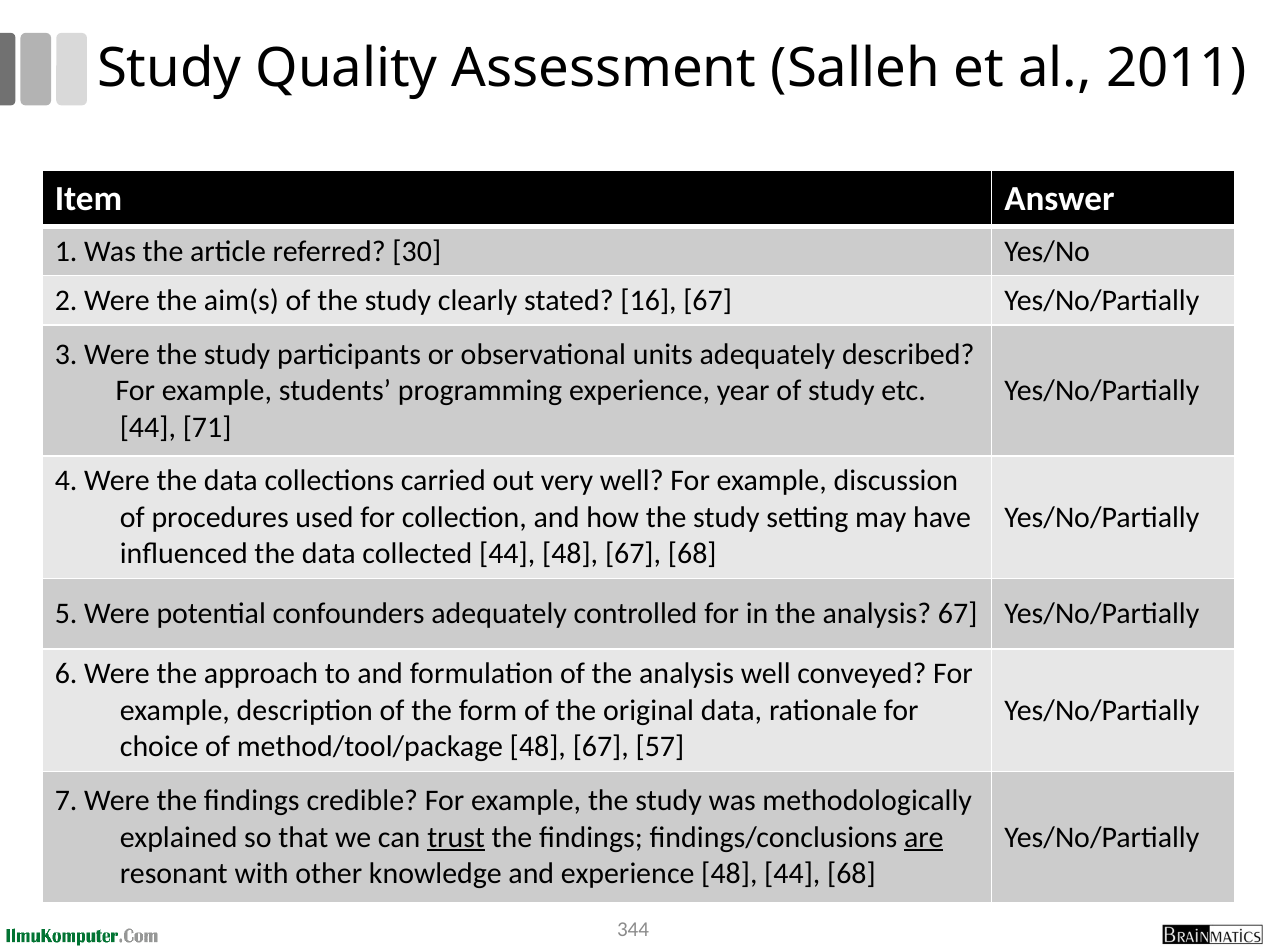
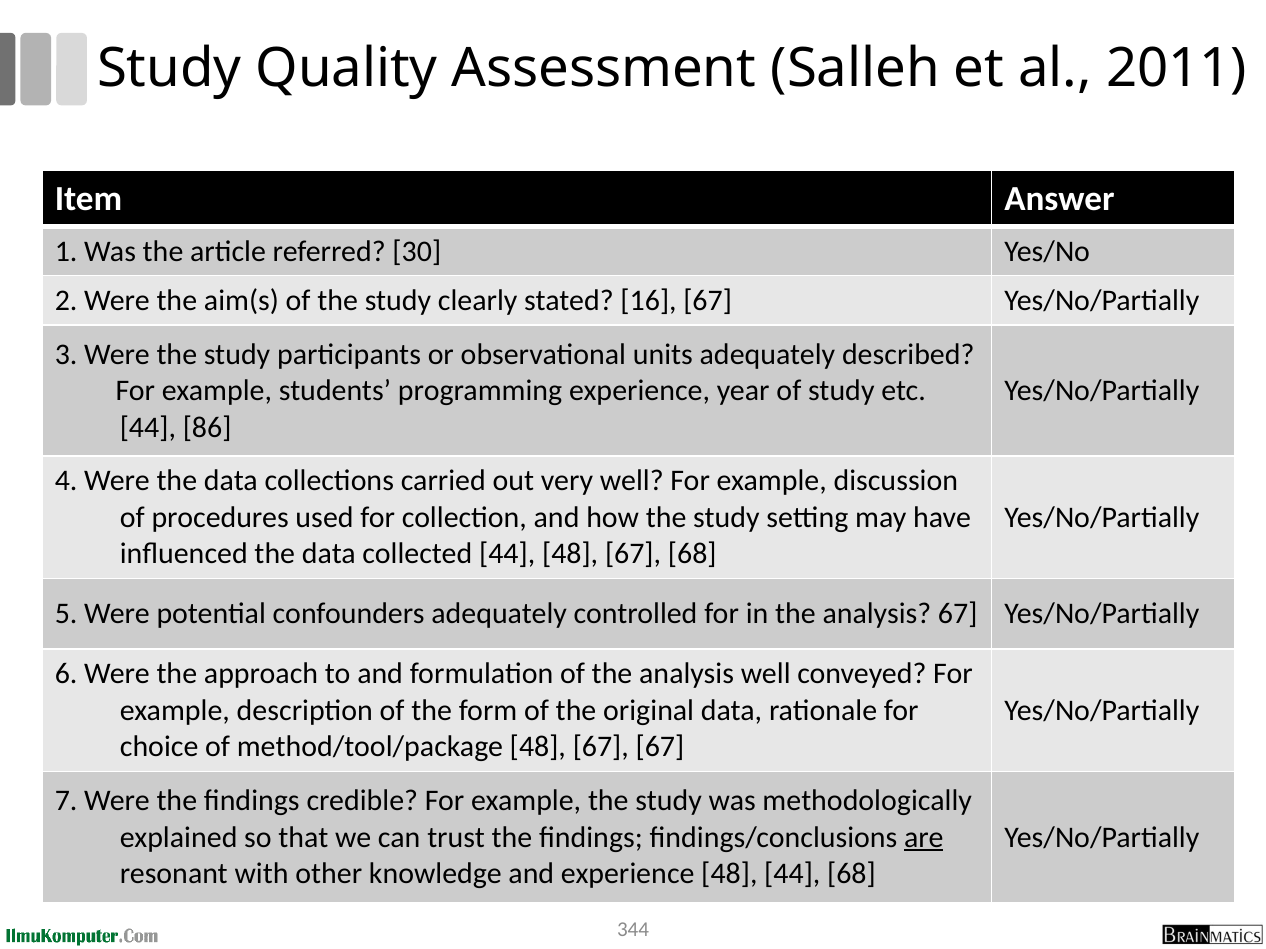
71: 71 -> 86 (207, 428)
67 57: 57 -> 67 (660, 747)
trust underline: present -> none (456, 838)
